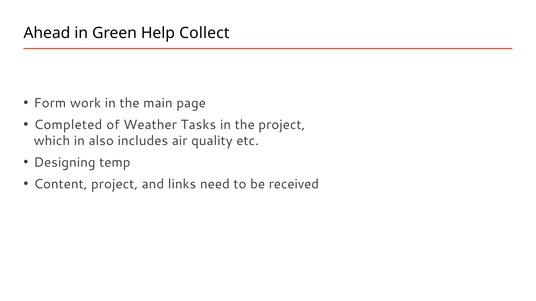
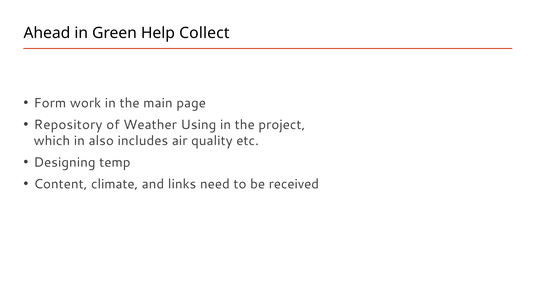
Completed: Completed -> Repository (68, 125)
Tasks: Tasks -> Using (198, 125)
Content project: project -> climate (115, 184)
